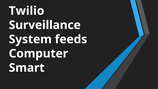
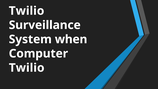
feeds: feeds -> when (71, 39)
Smart: Smart -> Twilio (27, 68)
